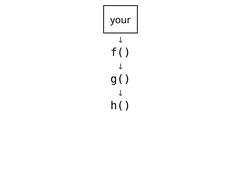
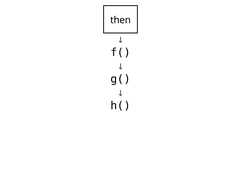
your: your -> then (121, 20)
